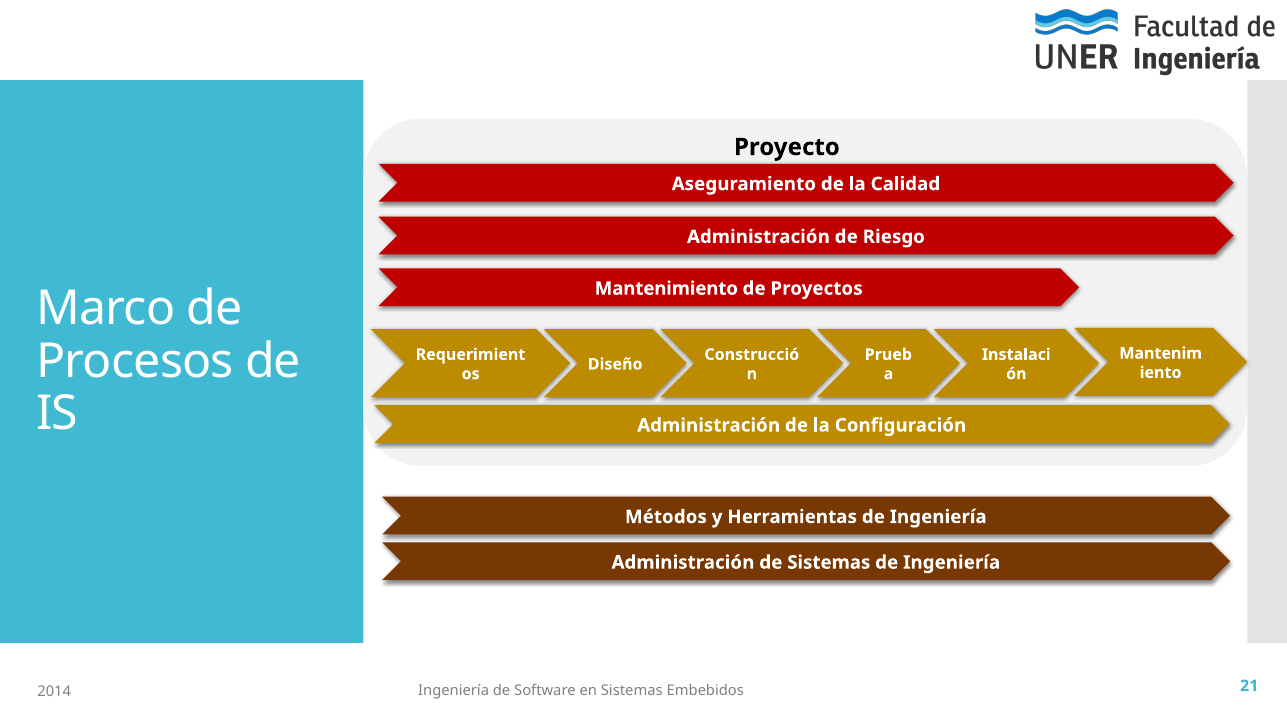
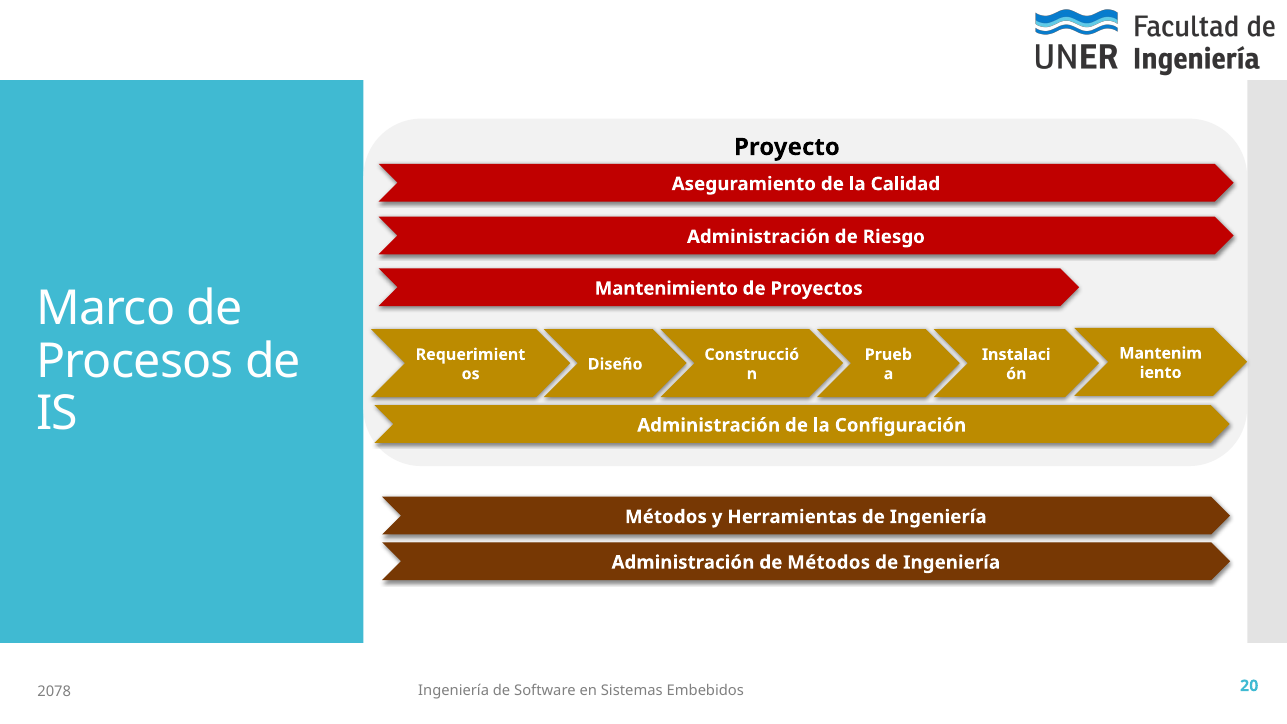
de Sistemas: Sistemas -> Métodos (829, 562)
21: 21 -> 20 (1249, 686)
2014: 2014 -> 2078 (54, 691)
